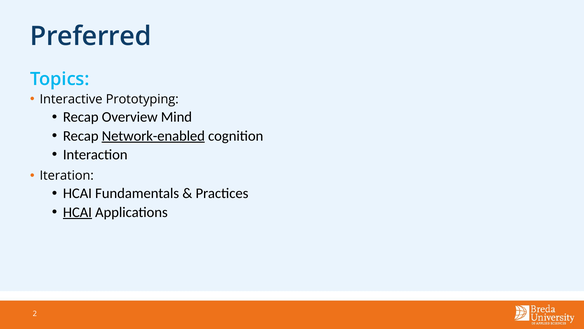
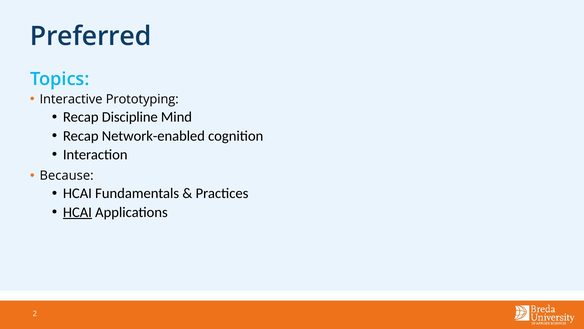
Overview: Overview -> Discipline (130, 117)
Network-enabled underline: present -> none (153, 136)
Iteration: Iteration -> Because (67, 175)
